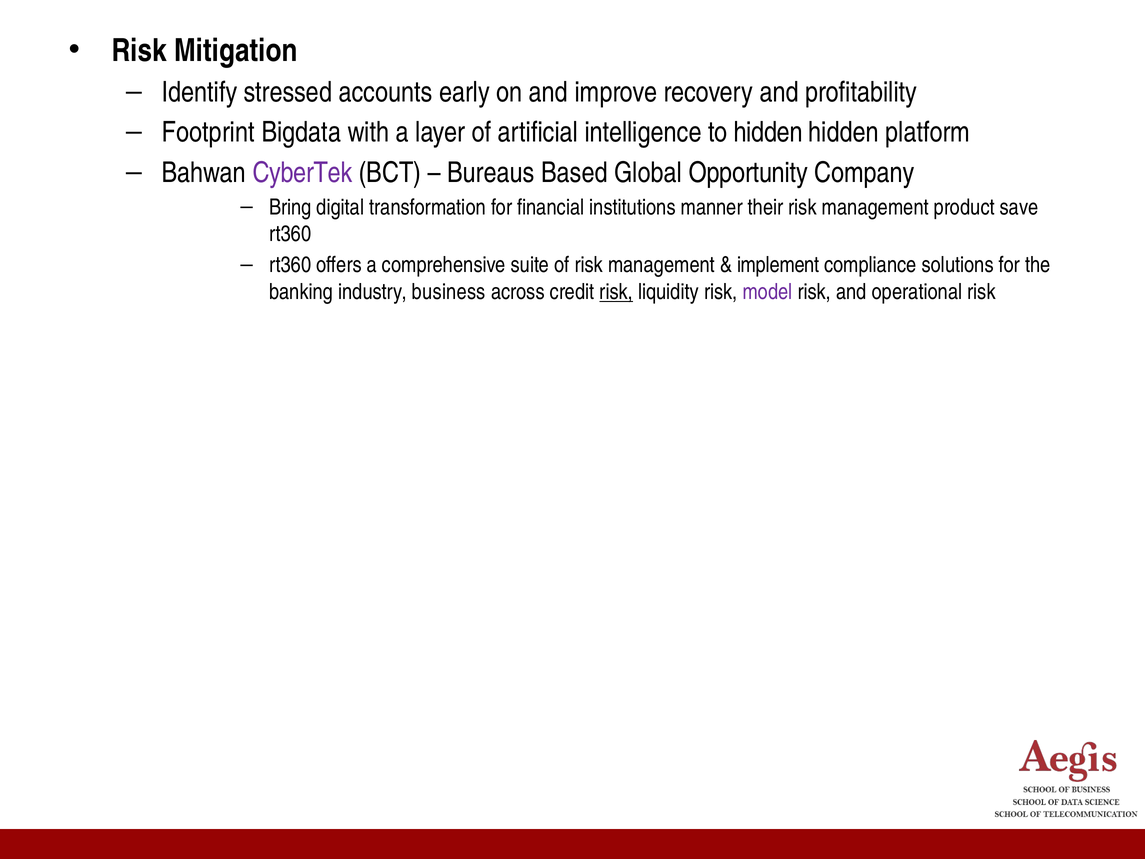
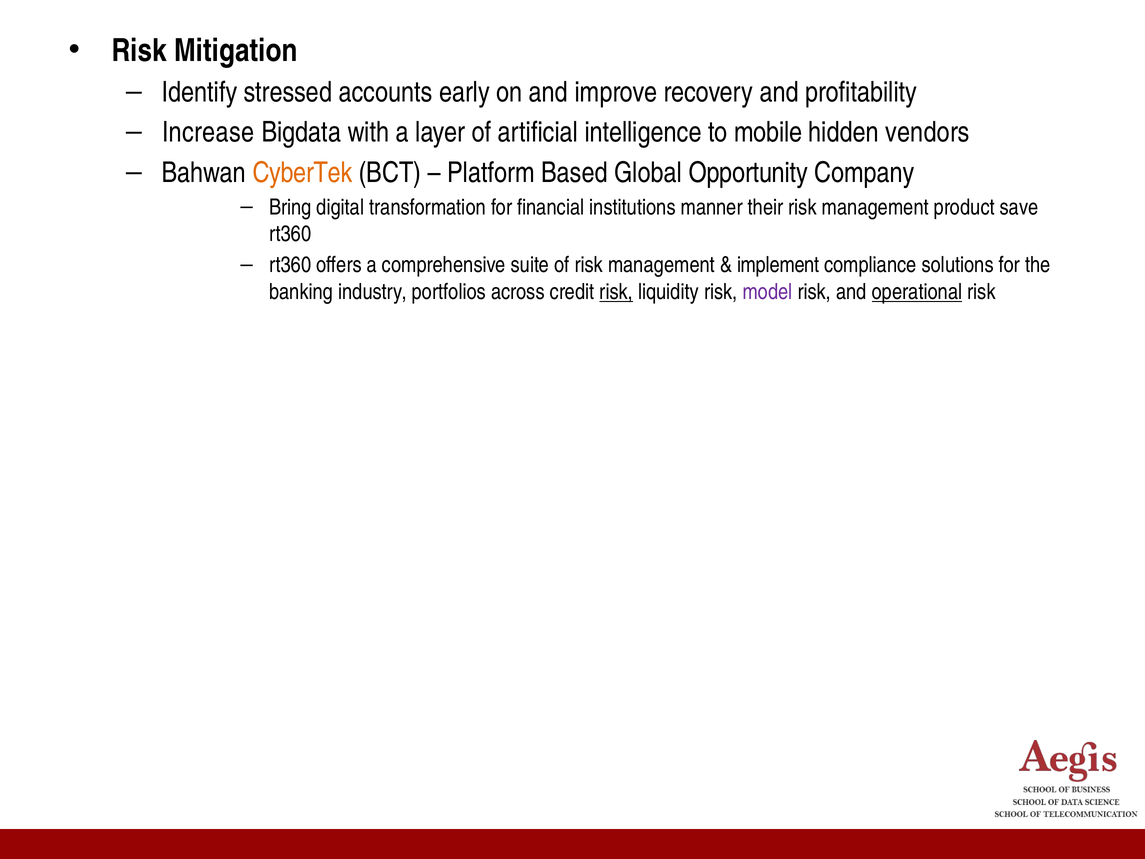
Footprint: Footprint -> Increase (208, 133)
to hidden: hidden -> mobile (768, 133)
platform: platform -> vendors (928, 133)
CyberTek colour: purple -> orange (302, 173)
Bureaus: Bureaus -> Platform (491, 173)
business: business -> portfolios (449, 292)
operational underline: none -> present (917, 292)
